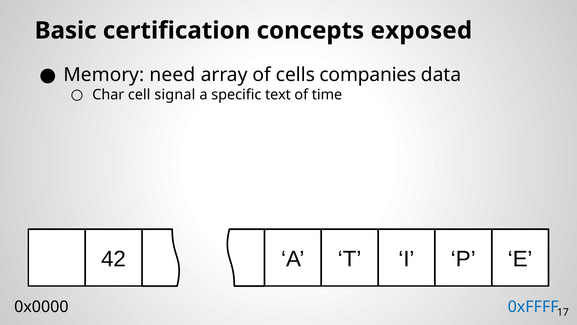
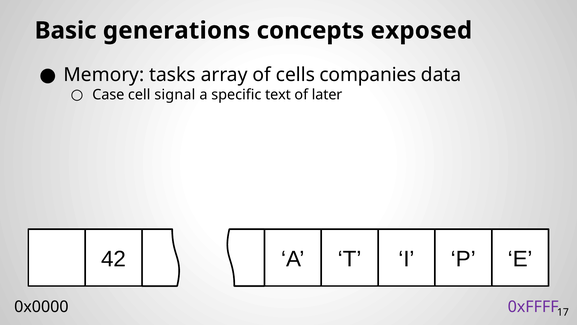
certification: certification -> generations (176, 31)
need: need -> tasks (172, 75)
Char: Char -> Case (108, 95)
time: time -> later (327, 95)
0xFFFF colour: blue -> purple (533, 306)
